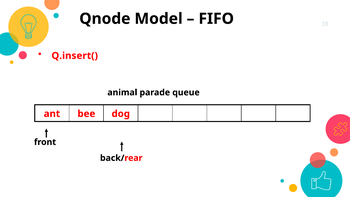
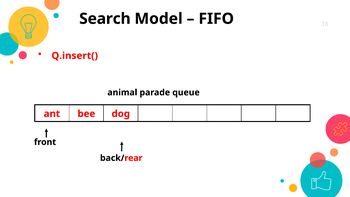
Qnode: Qnode -> Search (105, 19)
